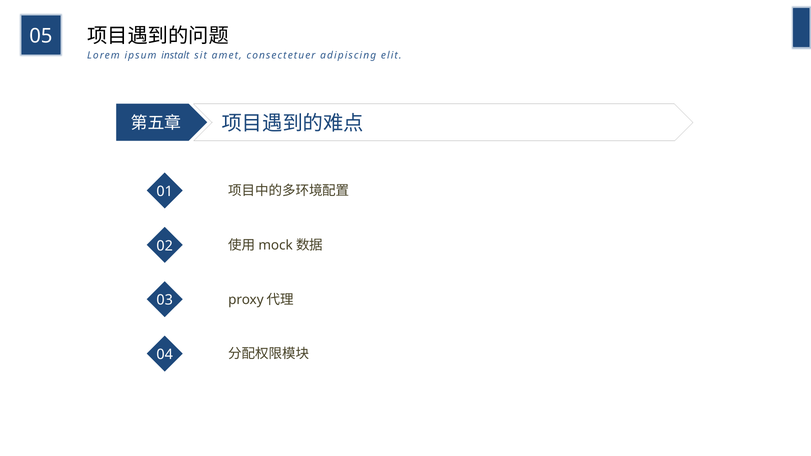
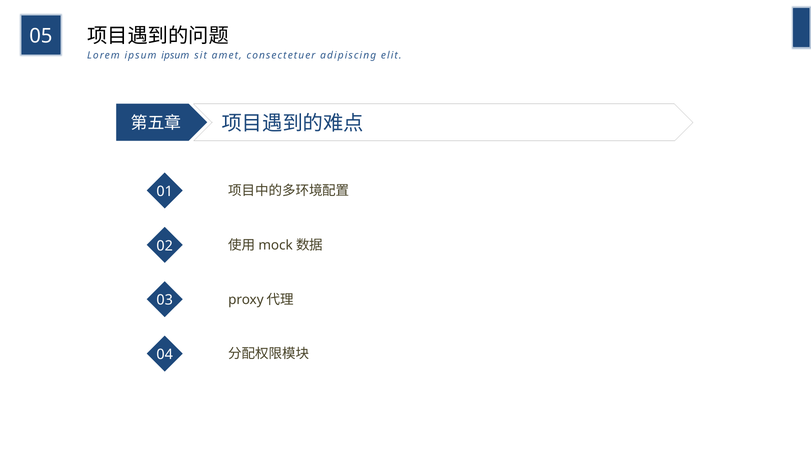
ipsum instalt: instalt -> ipsum (175, 56)
